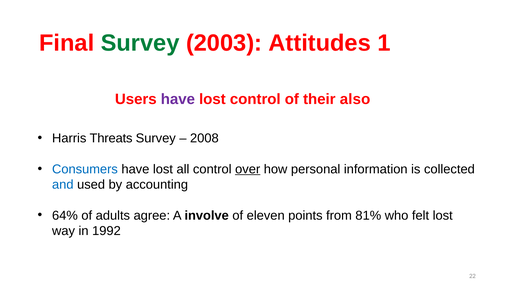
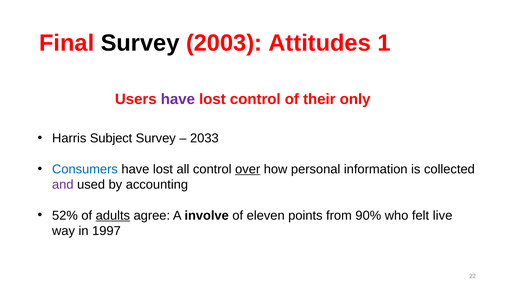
Survey colour: green -> black (140, 43)
also: also -> only (355, 99)
Threats: Threats -> Subject (111, 139)
2008: 2008 -> 2033 (204, 139)
and colour: blue -> purple (63, 185)
64%: 64% -> 52% (65, 216)
adults underline: none -> present (113, 216)
81%: 81% -> 90% (368, 216)
felt lost: lost -> live (443, 216)
1992: 1992 -> 1997 (106, 231)
